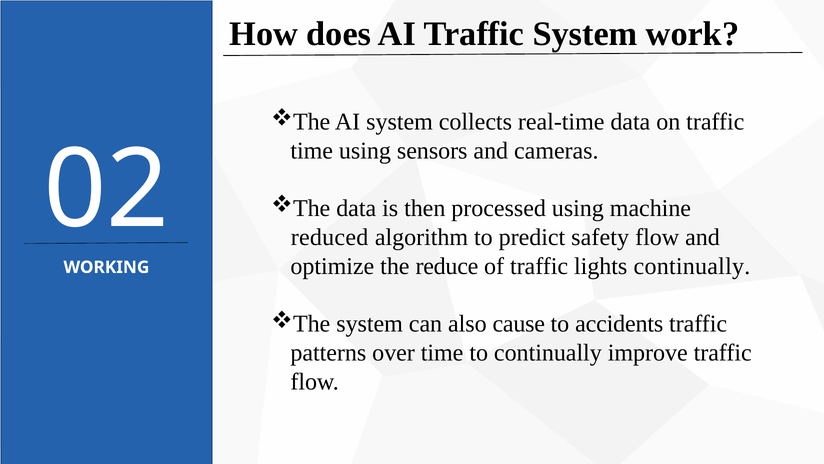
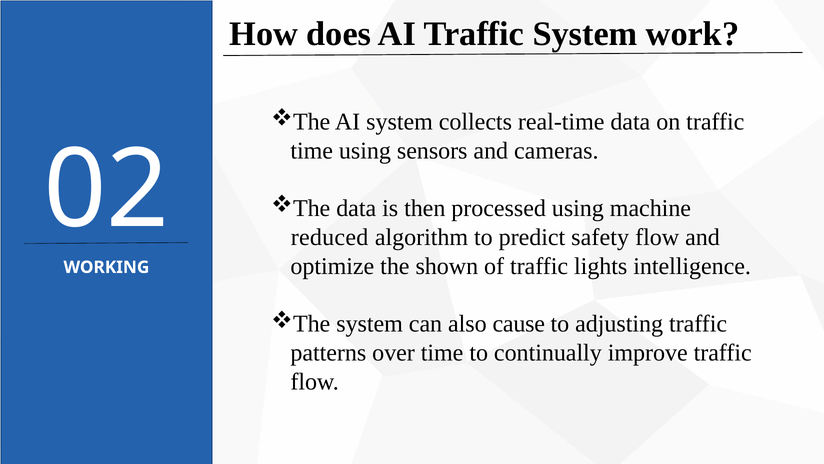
reduce: reduce -> shown (447, 266)
lights continually: continually -> intelligence (692, 266)
accidents: accidents -> adjusting (619, 324)
